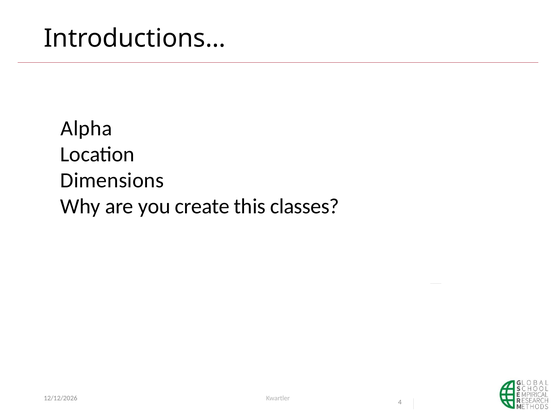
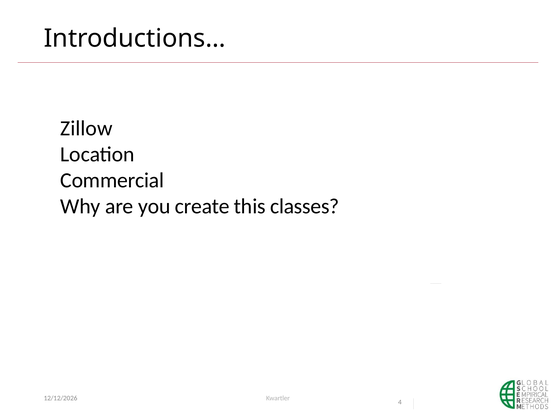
Alpha: Alpha -> Zillow (86, 128)
Dimensions: Dimensions -> Commercial (112, 180)
